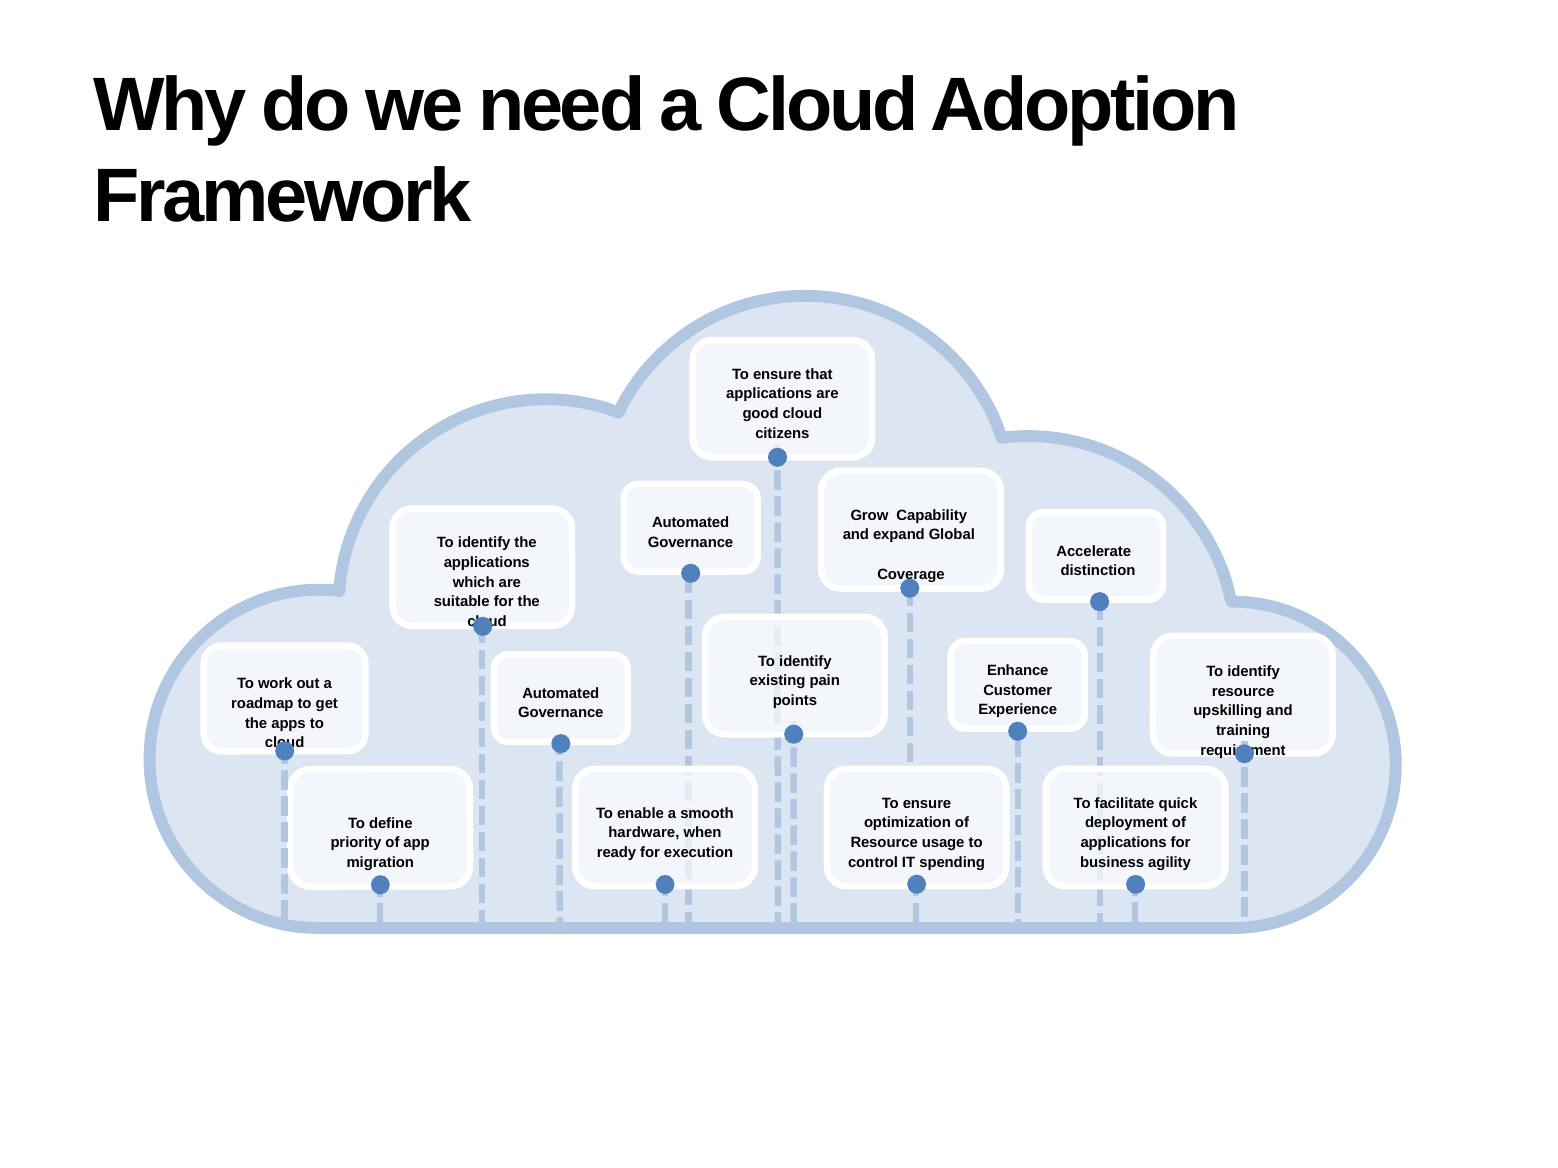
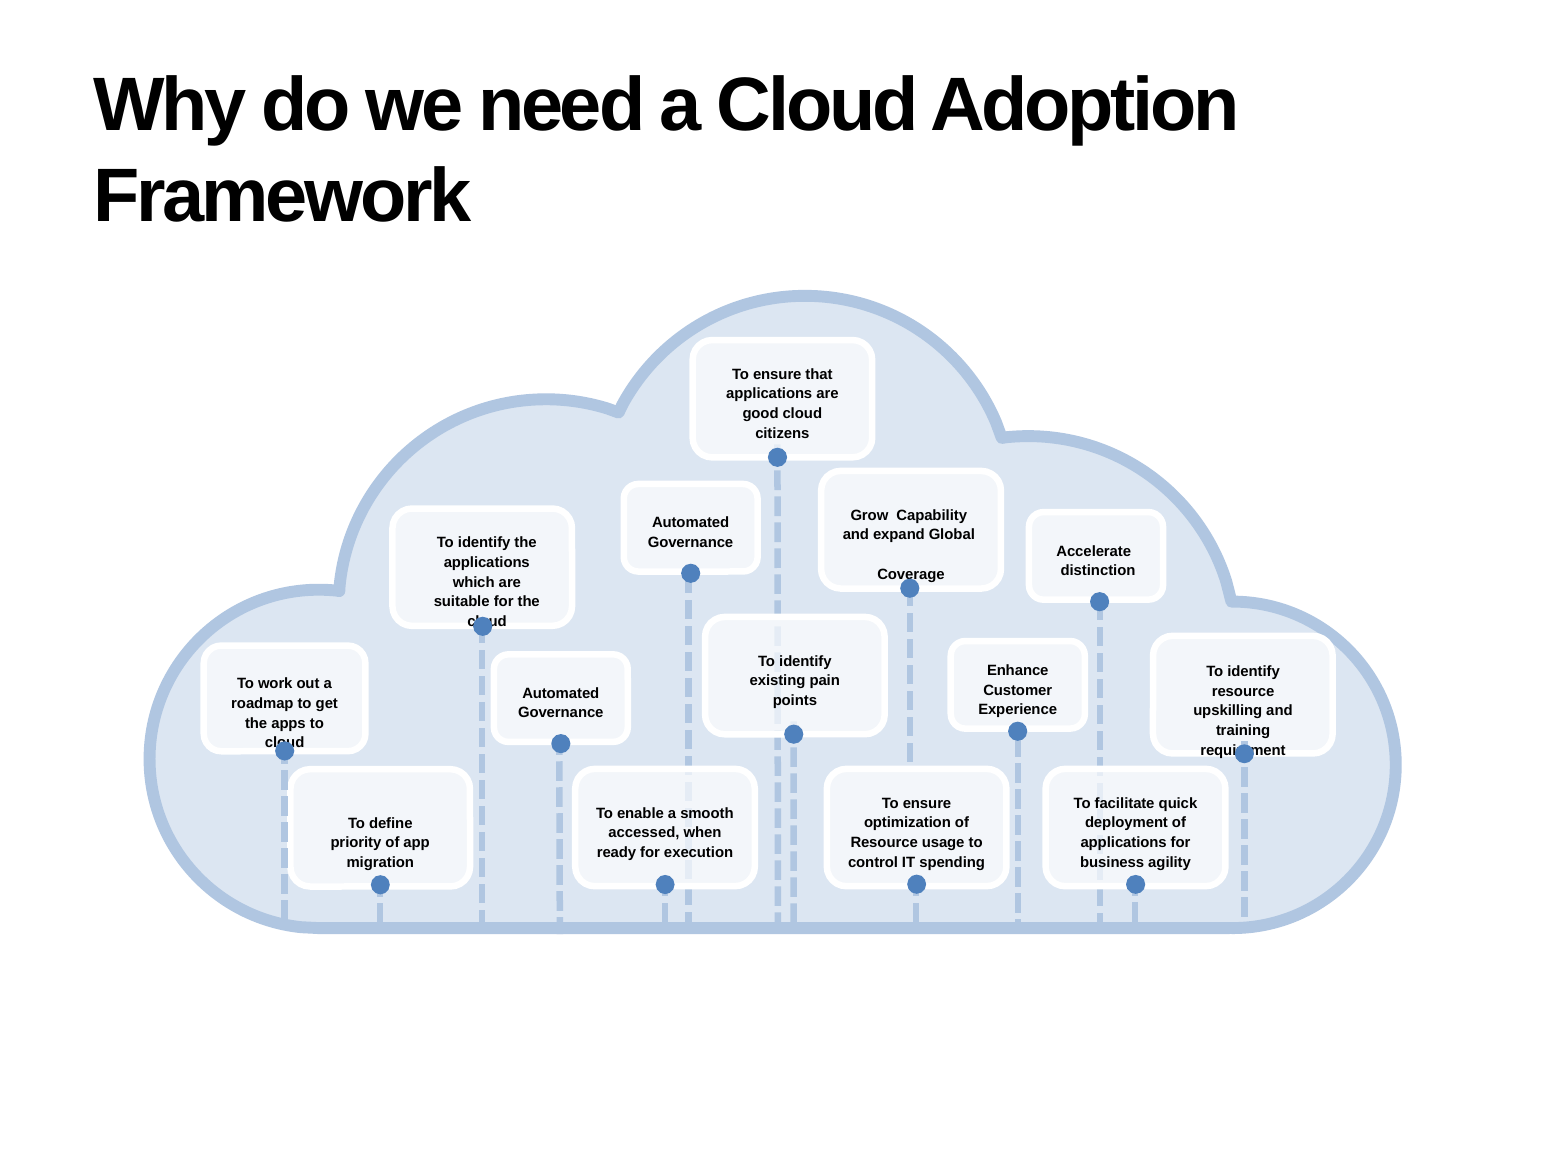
hardware: hardware -> accessed (644, 833)
